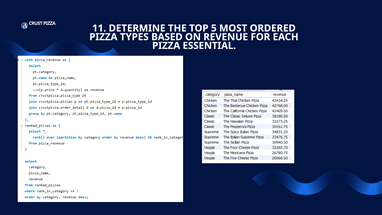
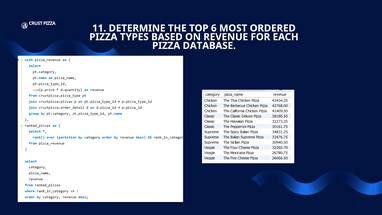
5: 5 -> 6 (214, 28)
ESSENTIAL: ESSENTIAL -> DATABASE (209, 46)
